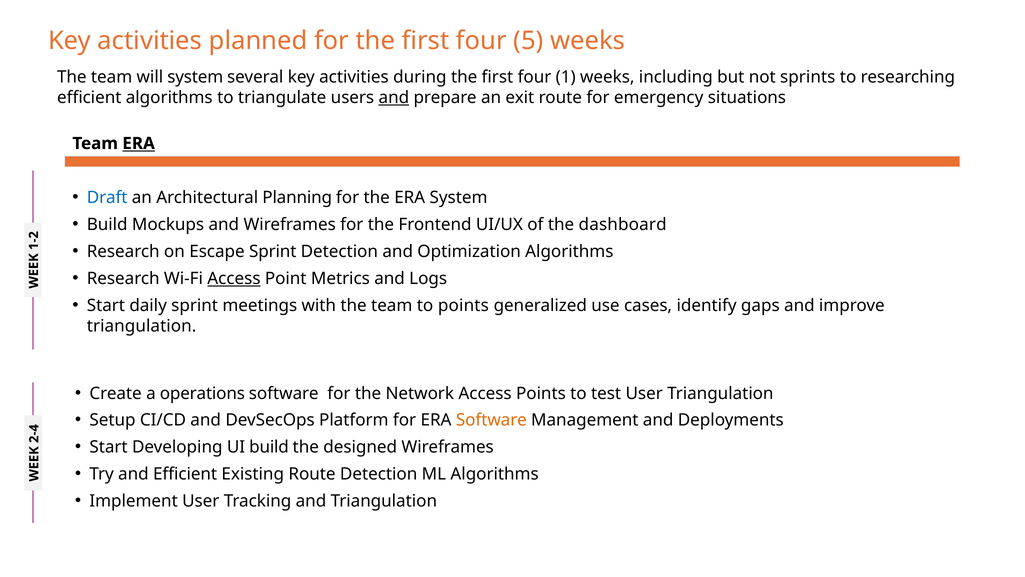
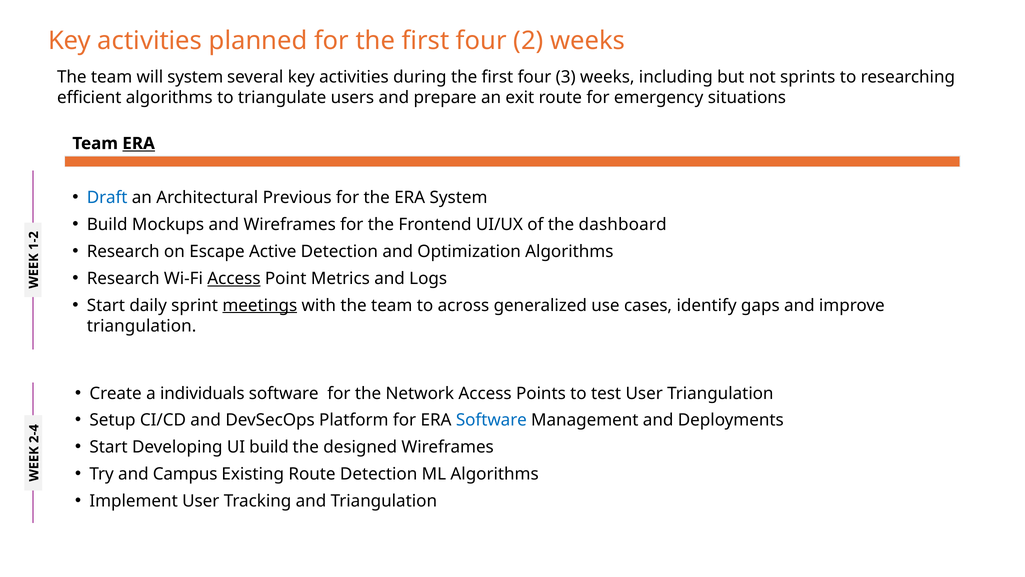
four 5: 5 -> 2 (528, 41)
four 1: 1 -> 3 (566, 77)
and underline: present -> none (394, 98)
Planning: Planning -> Previous (297, 198)
Escape Sprint: Sprint -> Active (273, 251)
meetings underline: none -> present (260, 305)
to points: points -> across (463, 305)
operations: operations -> individuals (202, 393)
Software colour: orange -> blue (491, 420)
and Efficient: Efficient -> Campus (185, 474)
